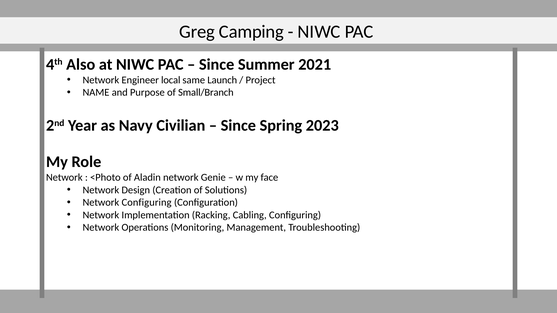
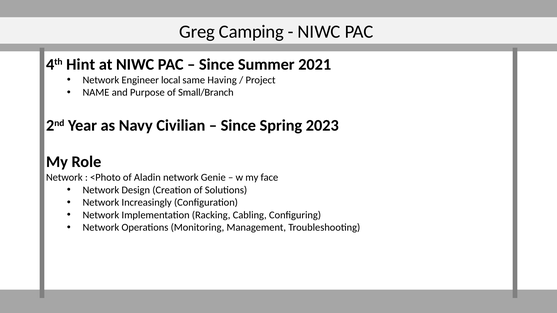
Also: Also -> Hint (81, 64)
Launch: Launch -> Having (222, 80)
Network Configuring: Configuring -> Increasingly (147, 203)
